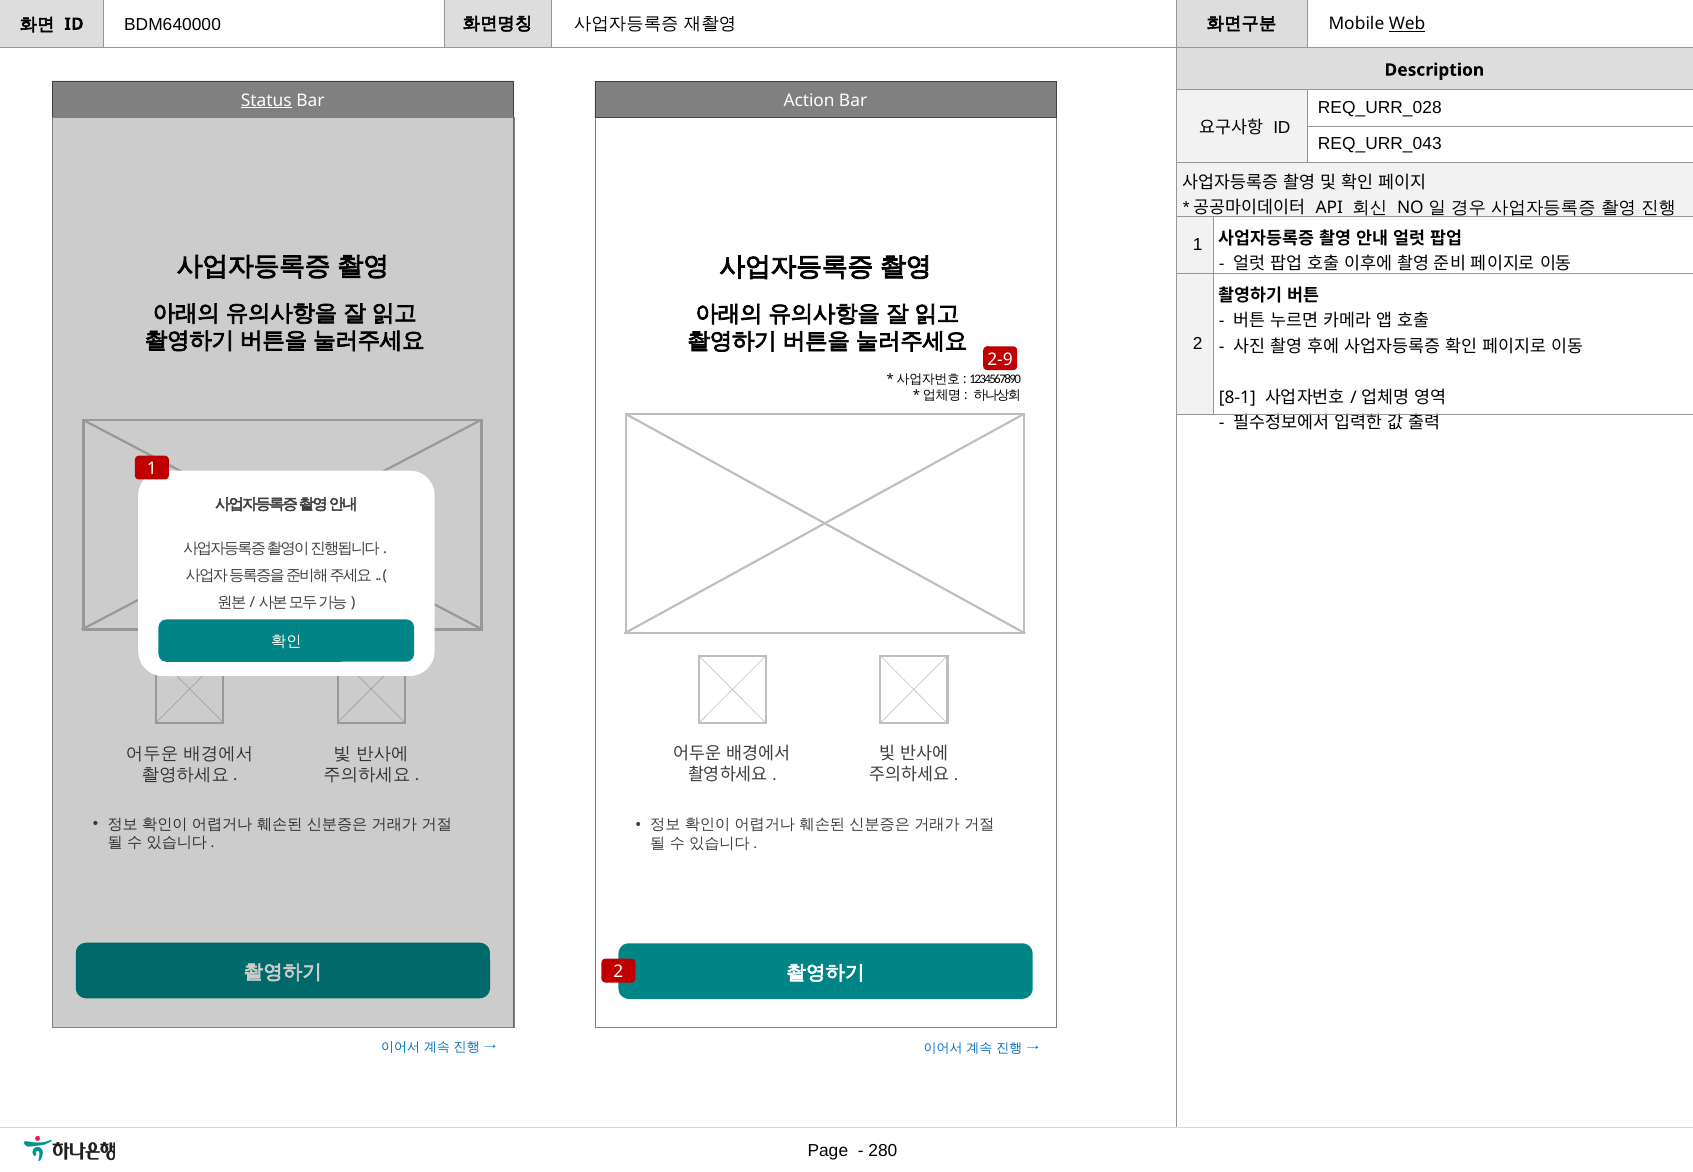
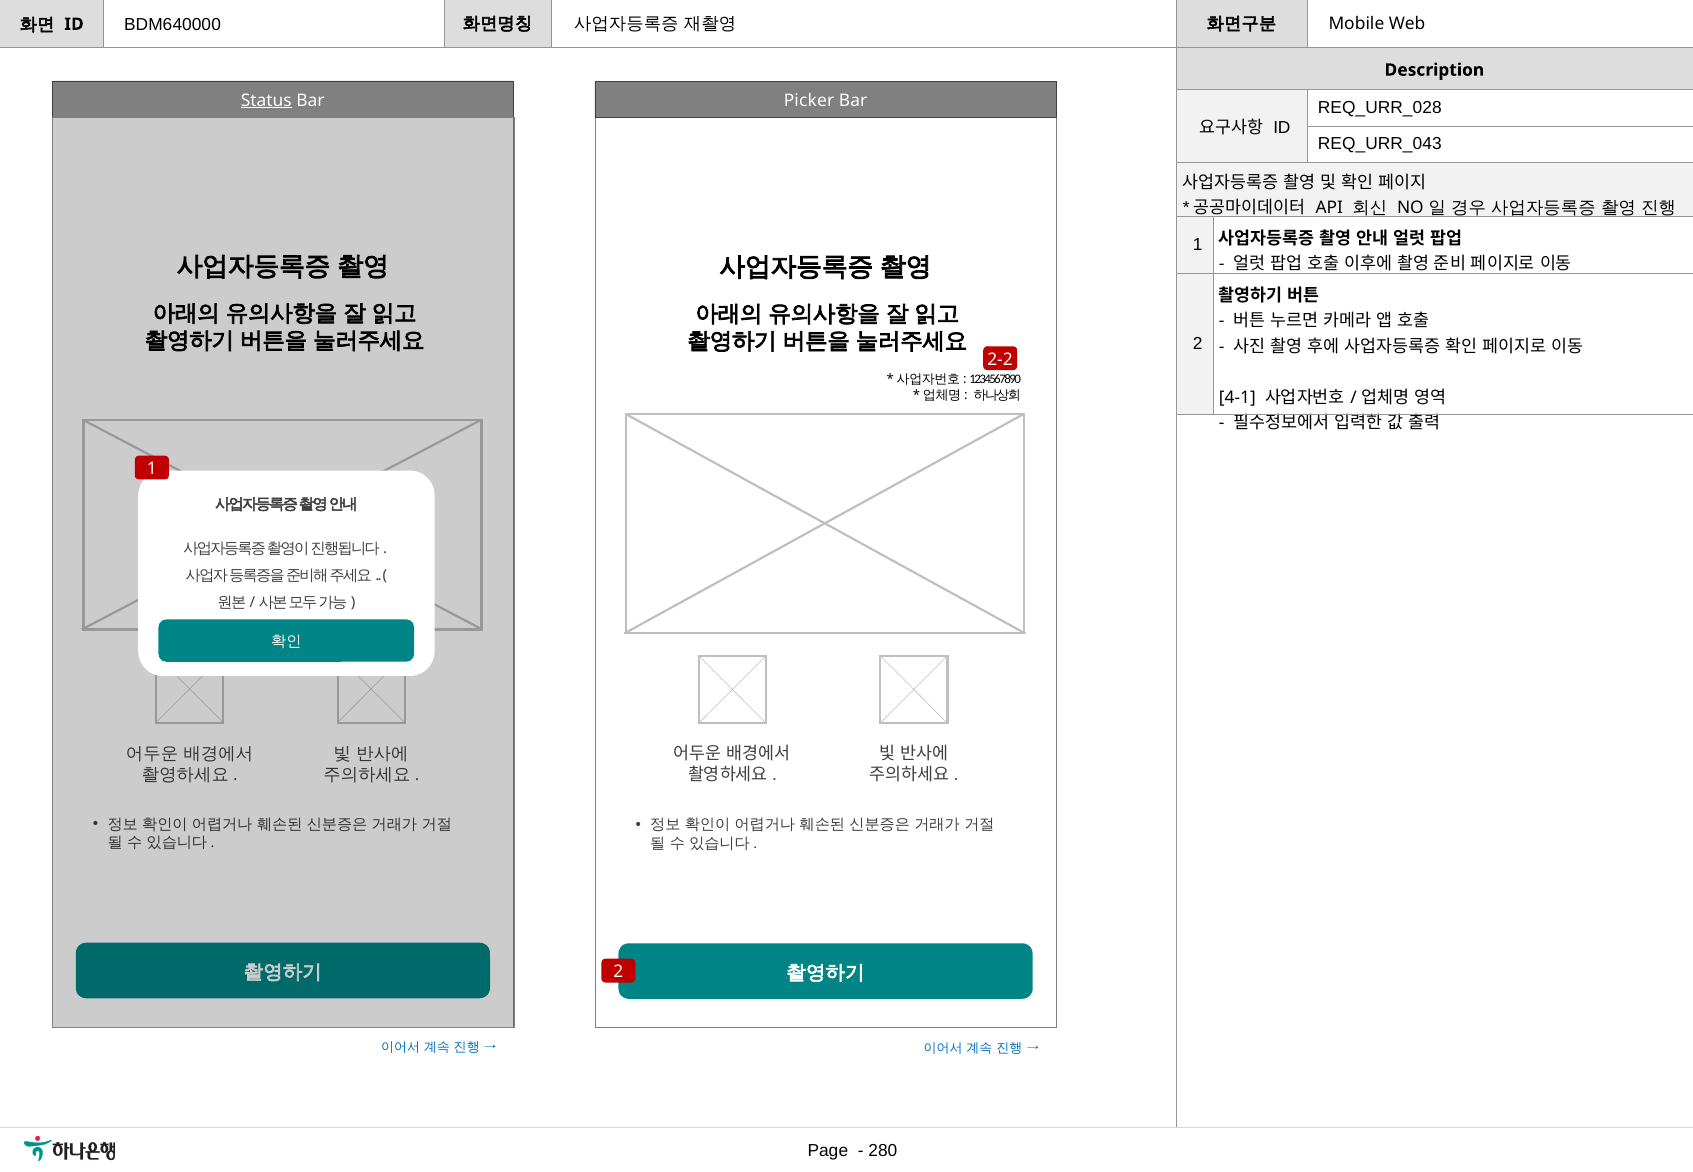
Web underline: present -> none (1407, 24)
Action: Action -> Picker (809, 101)
2-9: 2-9 -> 2-2 (1000, 359)
8-1: 8-1 -> 4-1 (1237, 398)
